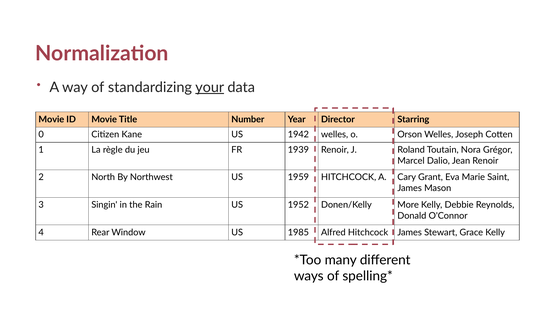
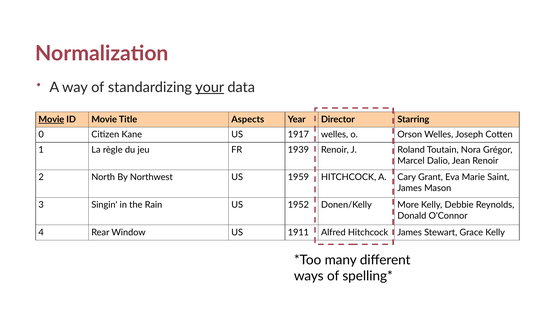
Movie underline: none -> present (51, 119)
Number: Number -> Aspects (248, 119)
1942: 1942 -> 1917 (298, 135)
1985: 1985 -> 1911 (298, 232)
